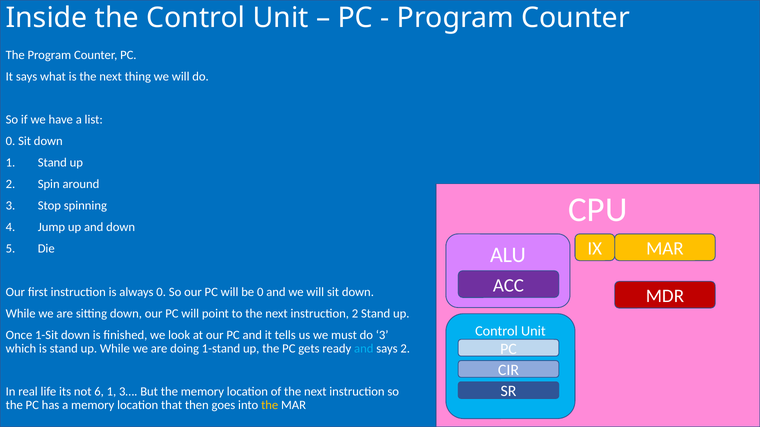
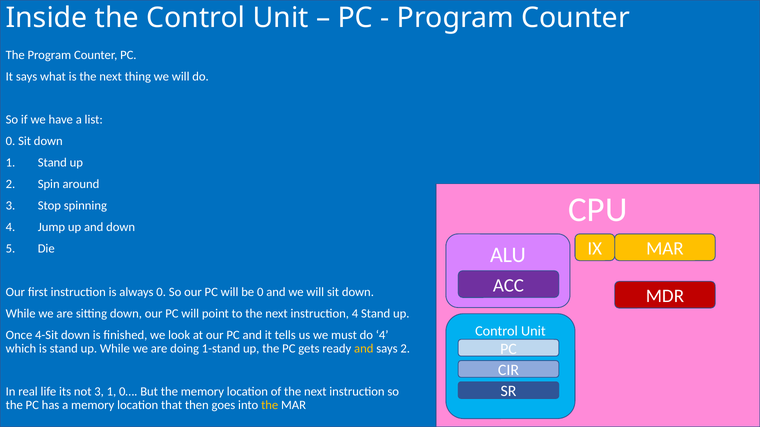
instruction 2: 2 -> 4 (355, 314)
1-Sit: 1-Sit -> 4-Sit (47, 335)
do 3: 3 -> 4 (382, 335)
and colour: light blue -> yellow (364, 349)
not 6: 6 -> 3 (99, 392)
3…: 3… -> 0… (128, 392)
